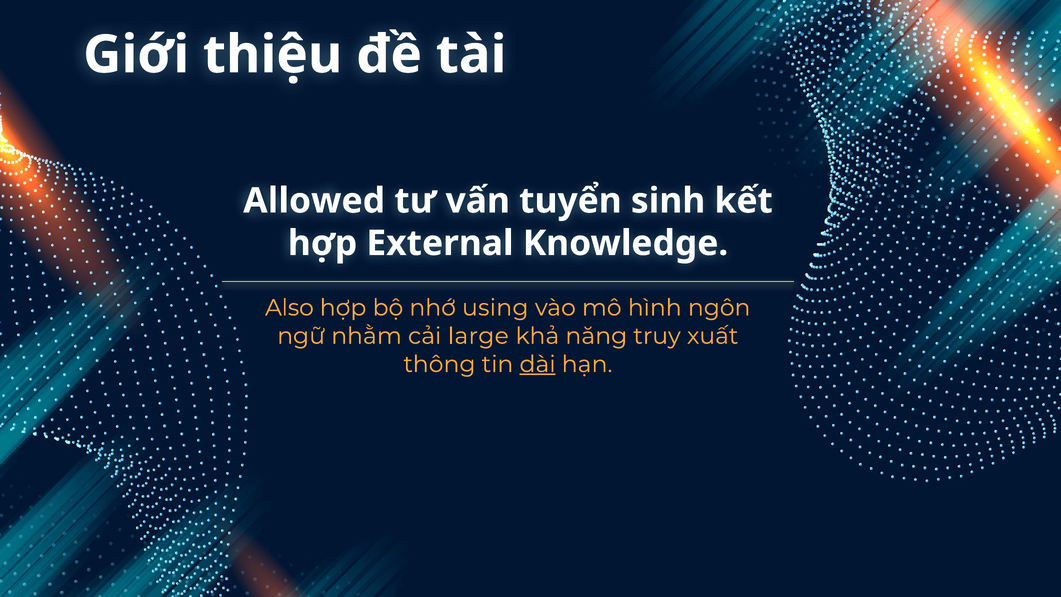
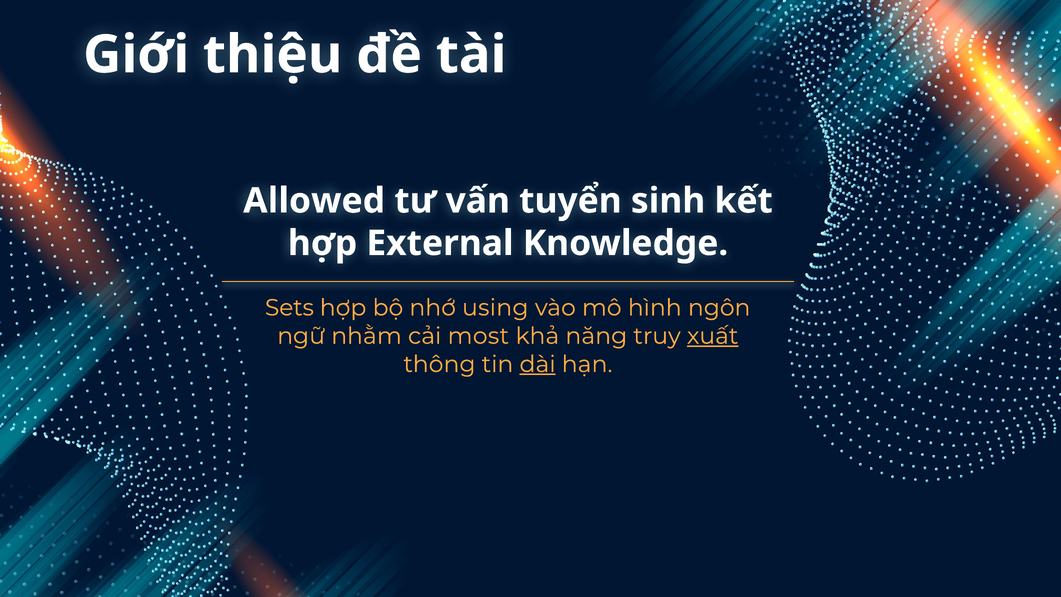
Also: Also -> Sets (289, 308)
large: large -> most (478, 336)
xuất underline: none -> present (713, 336)
